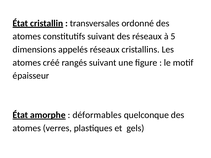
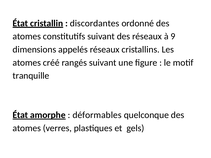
transversales: transversales -> discordantes (95, 23)
5: 5 -> 9 (173, 36)
épaisseur: épaisseur -> tranquille (31, 76)
